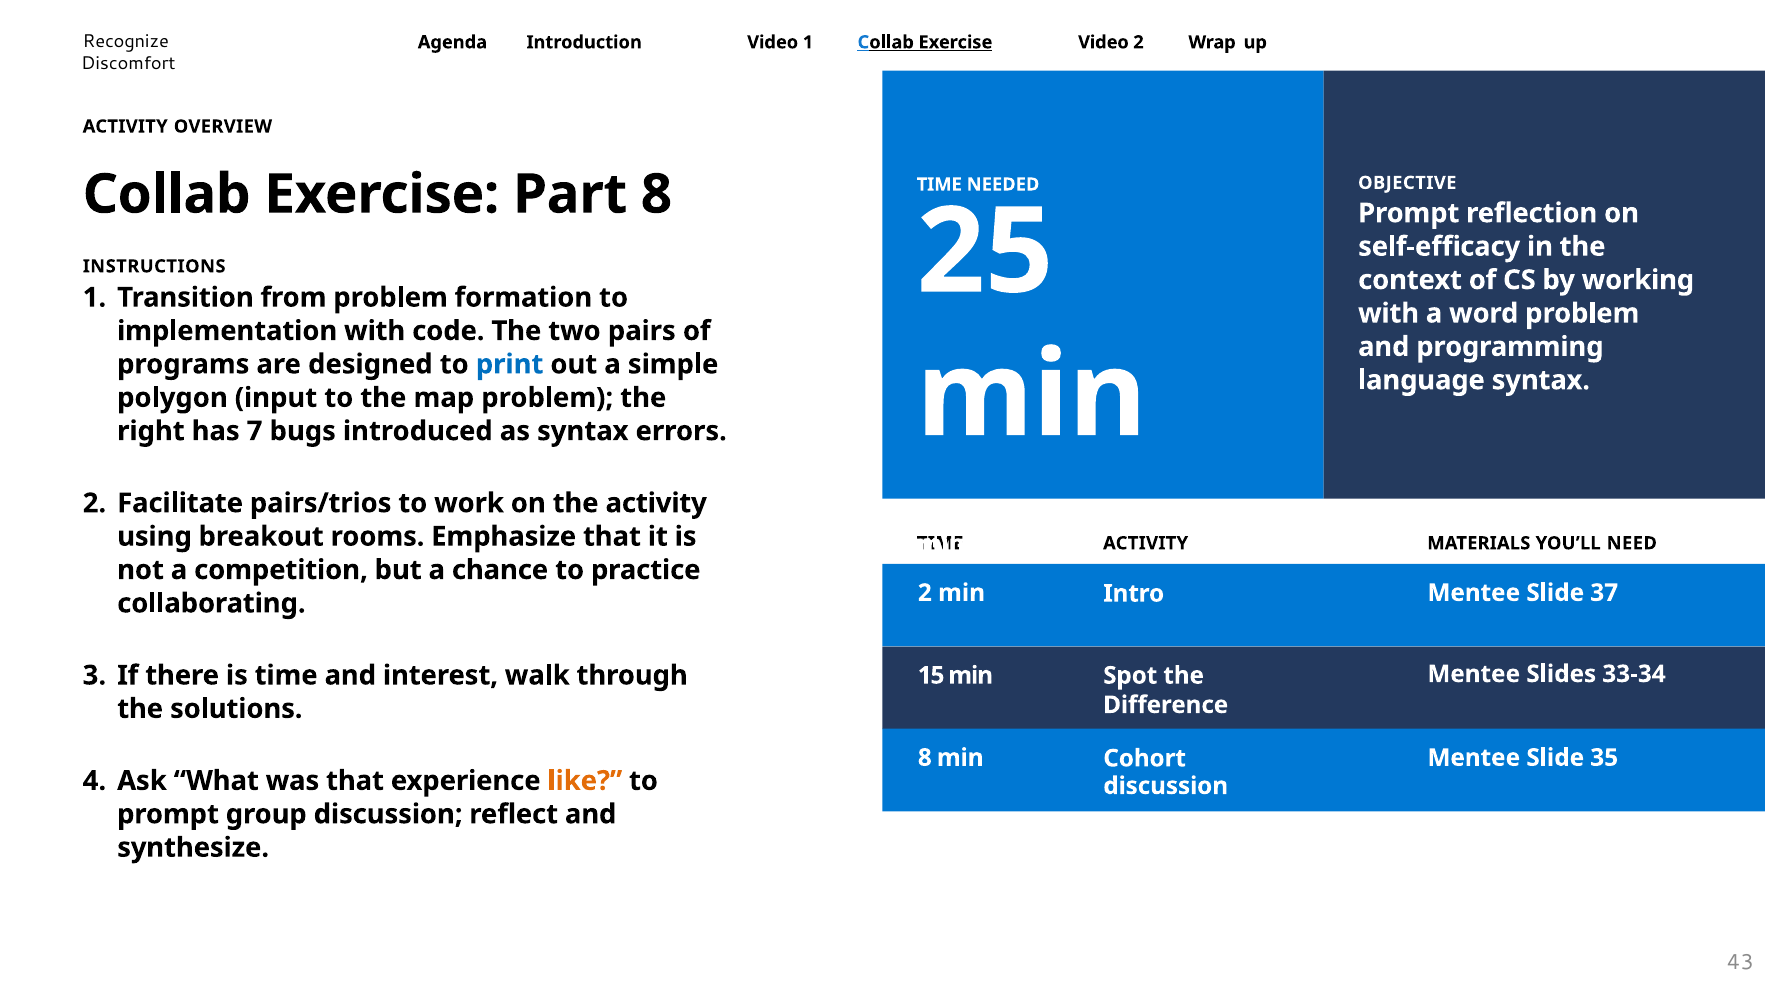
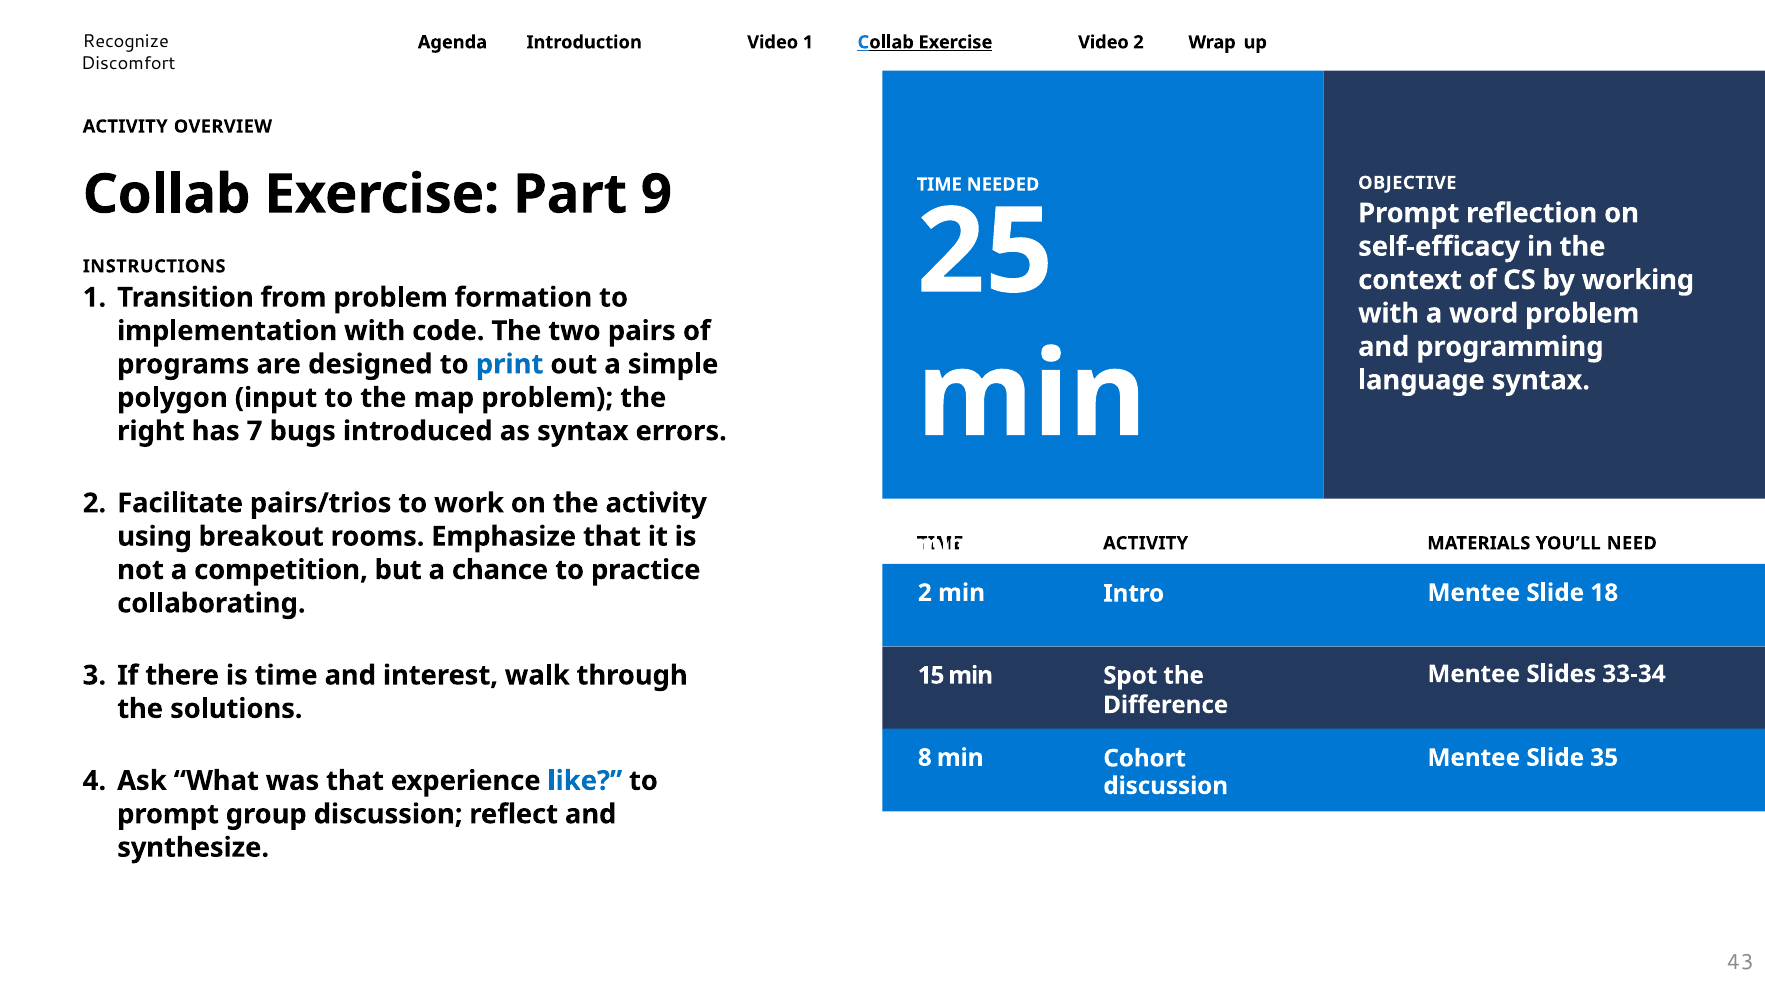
Part 8: 8 -> 9 (656, 194)
37: 37 -> 18 (1604, 593)
like colour: orange -> blue (585, 781)
